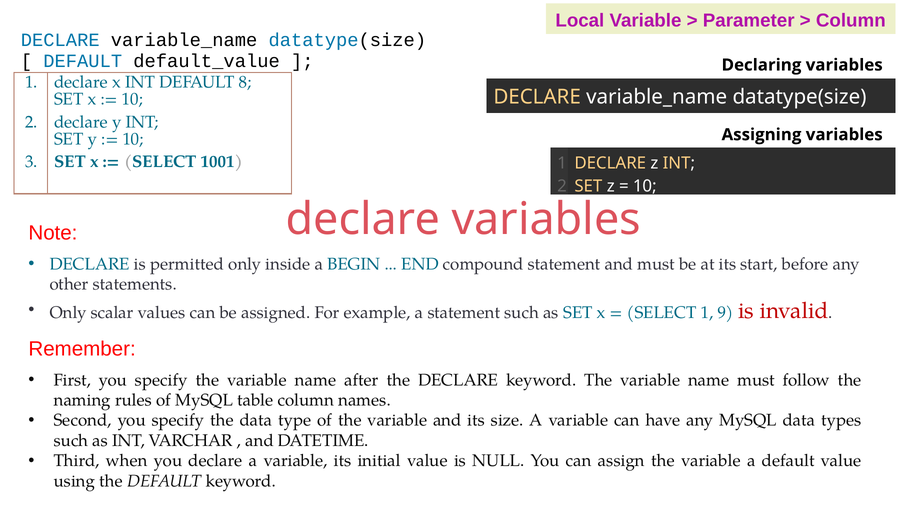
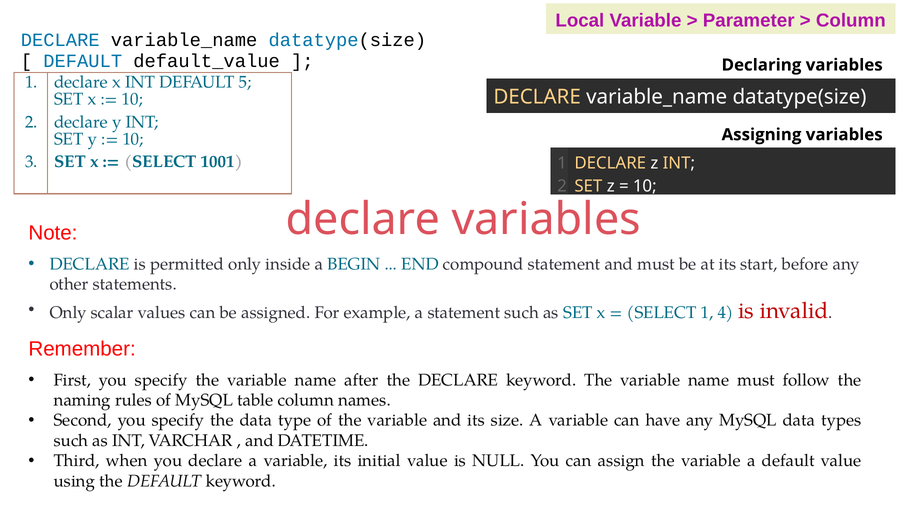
8: 8 -> 5 (245, 82)
9: 9 -> 4 (726, 312)
